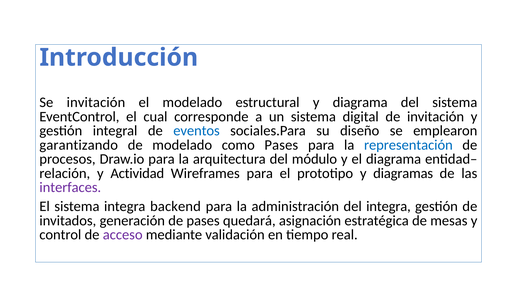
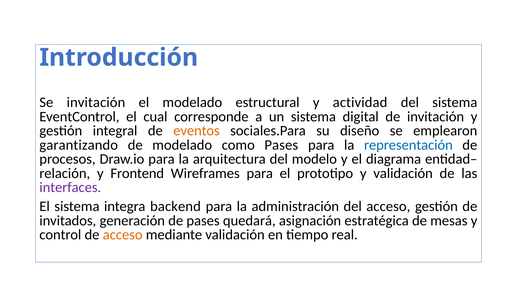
y diagrama: diagrama -> actividad (360, 102)
eventos colour: blue -> orange (197, 131)
módulo: módulo -> modelo (314, 159)
Actividad: Actividad -> Frontend (137, 173)
y diagramas: diagramas -> validación (403, 173)
del integra: integra -> acceso (388, 206)
acceso colour: purple -> orange (123, 235)
